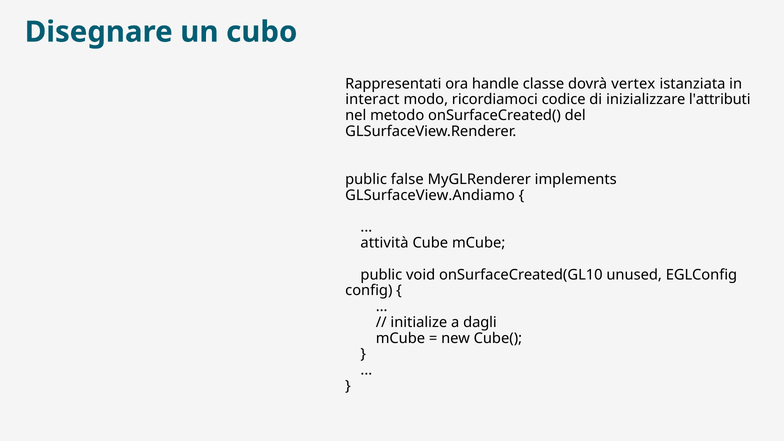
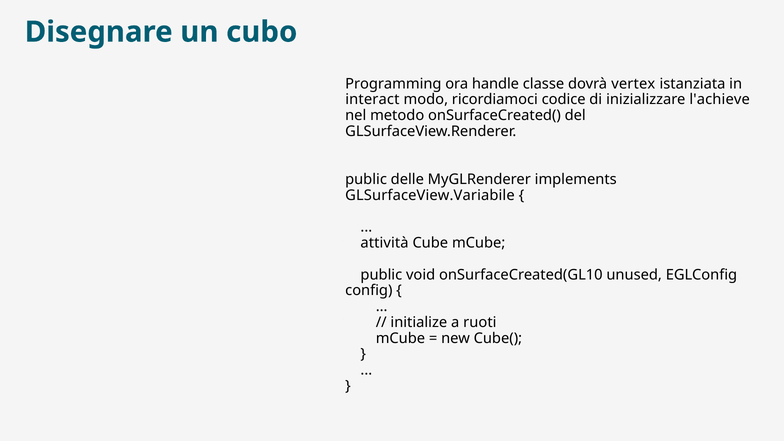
Rappresentati: Rappresentati -> Programming (393, 84)
l'attributi: l'attributi -> l'achieve (720, 100)
false: false -> delle (407, 179)
GLSurfaceView.Andiamo: GLSurfaceView.Andiamo -> GLSurfaceView.Variabile (430, 195)
dagli: dagli -> ruoti (480, 322)
